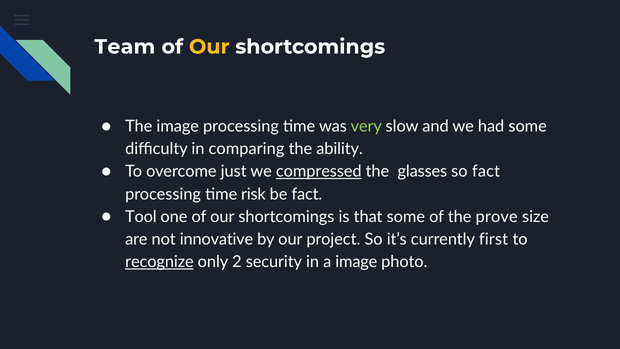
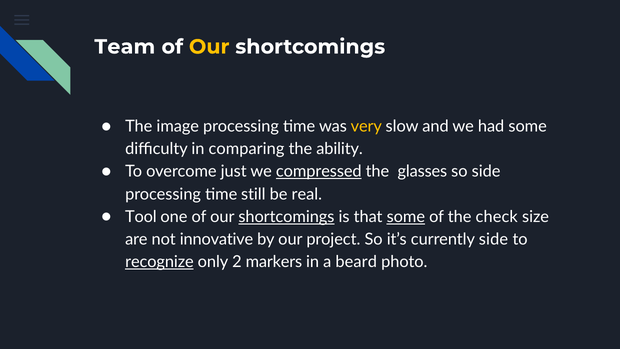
very colour: light green -> yellow (366, 126)
so fact: fact -> side (486, 171)
risk: risk -> still (253, 194)
be fact: fact -> real (307, 194)
shortcomings underline: none -> present (286, 217)
some underline: none -> present (406, 217)
prove: prove -> check (497, 217)
currently first: first -> side (493, 239)
security: security -> markers (274, 262)
a image: image -> beard (356, 262)
